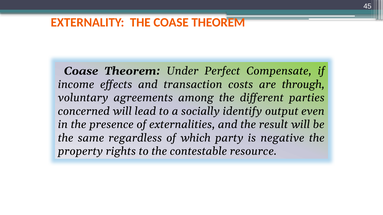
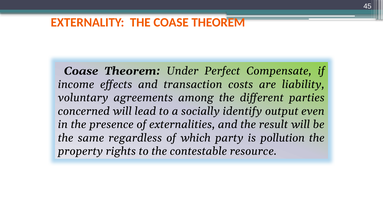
through: through -> liability (303, 85)
negative: negative -> pollution (283, 138)
